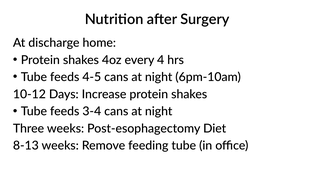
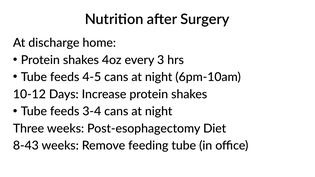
4: 4 -> 3 (161, 60)
8-13: 8-13 -> 8-43 (26, 146)
